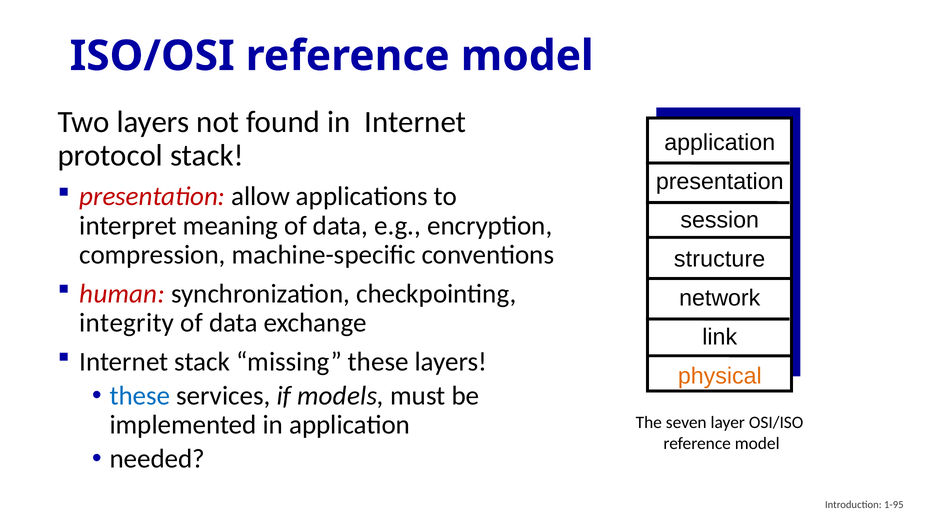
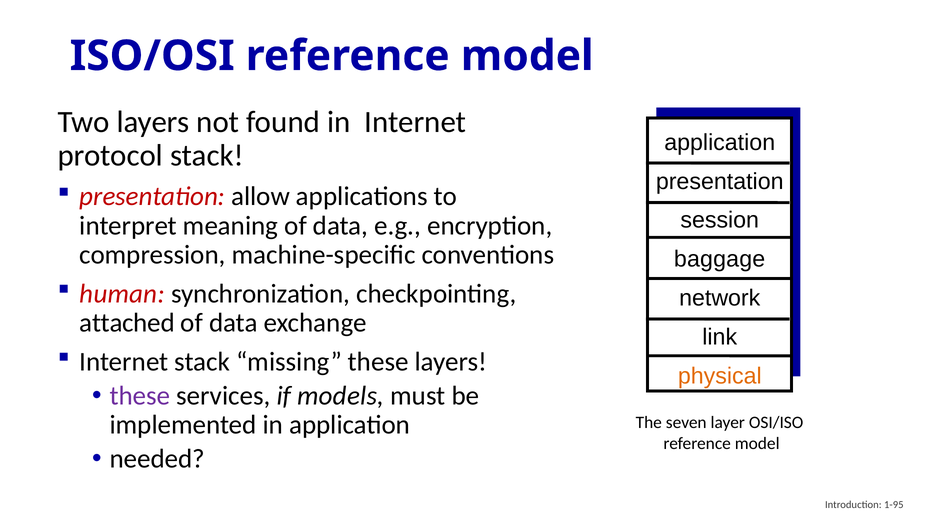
structure: structure -> baggage (720, 259)
integrity: integrity -> attached (127, 323)
these colour: blue -> purple (140, 396)
